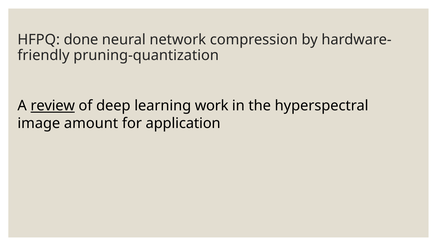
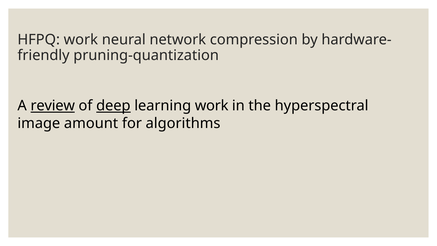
HFPQ done: done -> work (81, 40)
deep underline: none -> present (113, 106)
application: application -> algorithms (183, 123)
